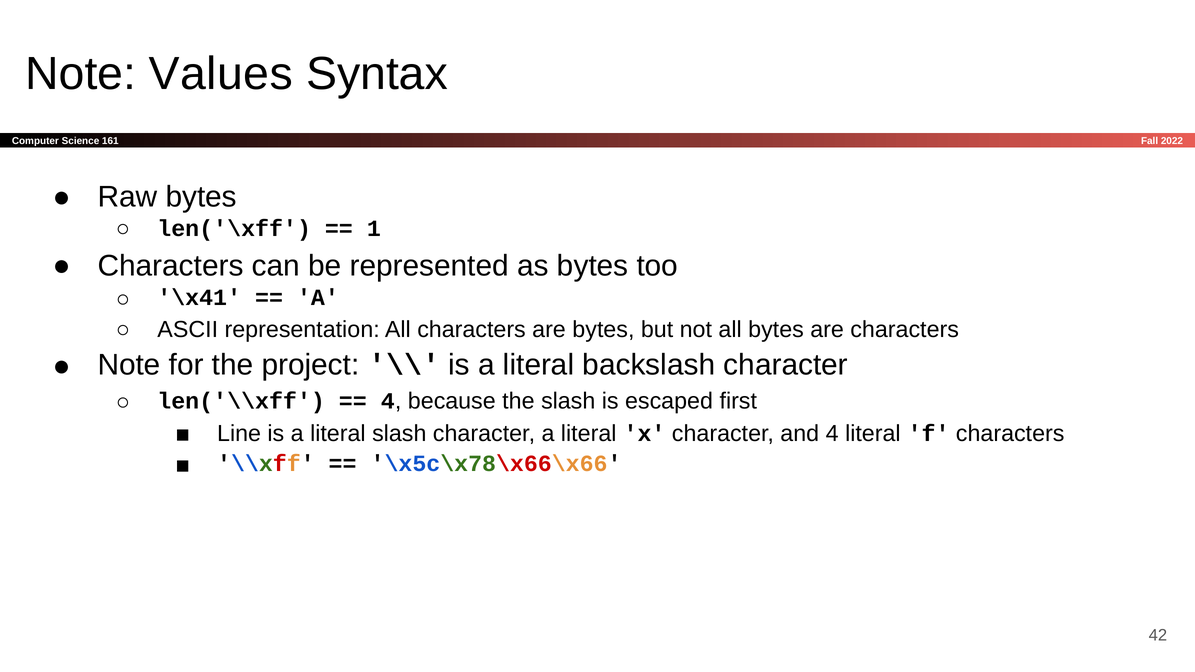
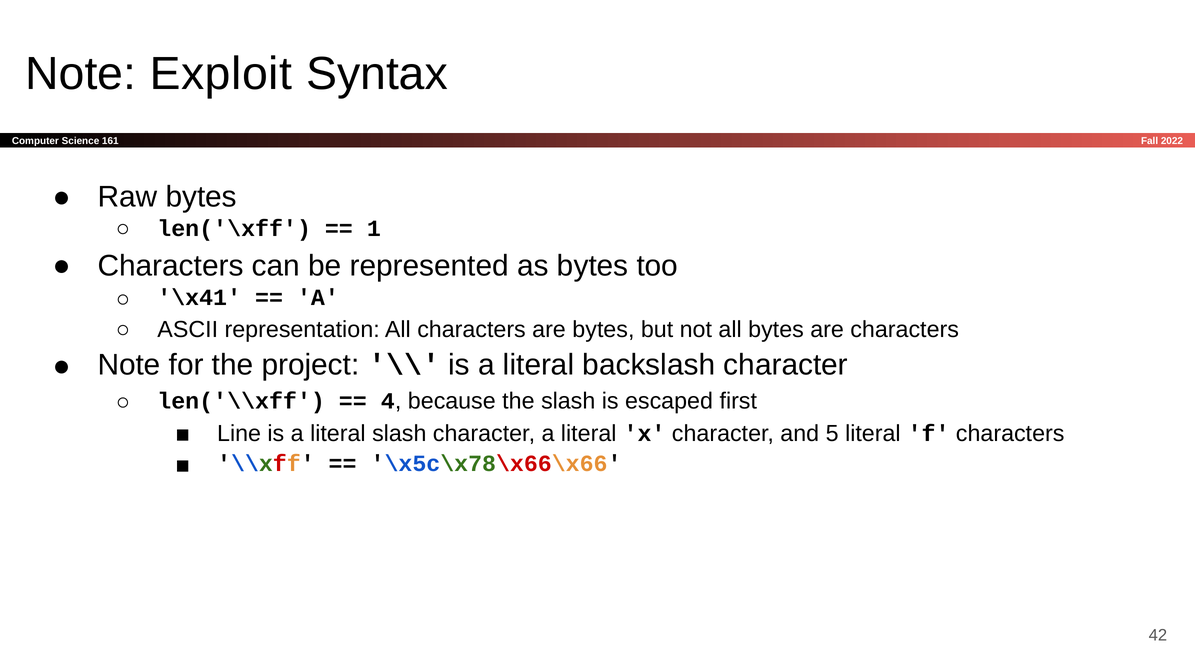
Values: Values -> Exploit (221, 74)
and 4: 4 -> 5 (832, 434)
